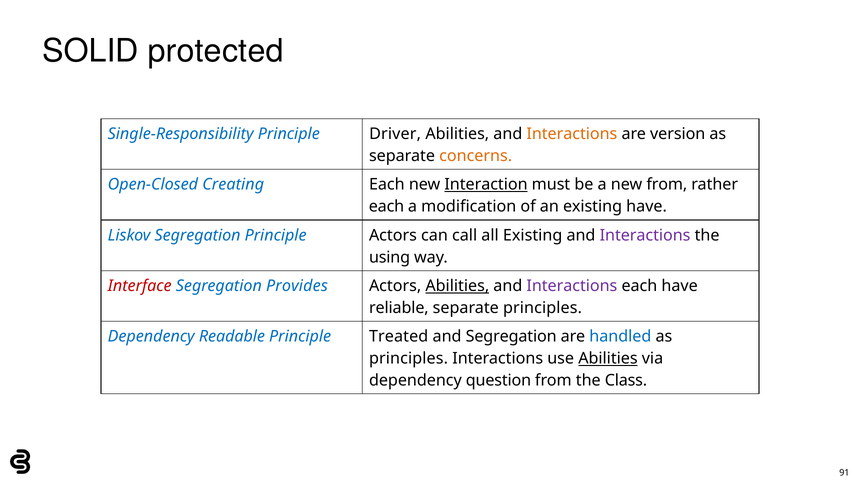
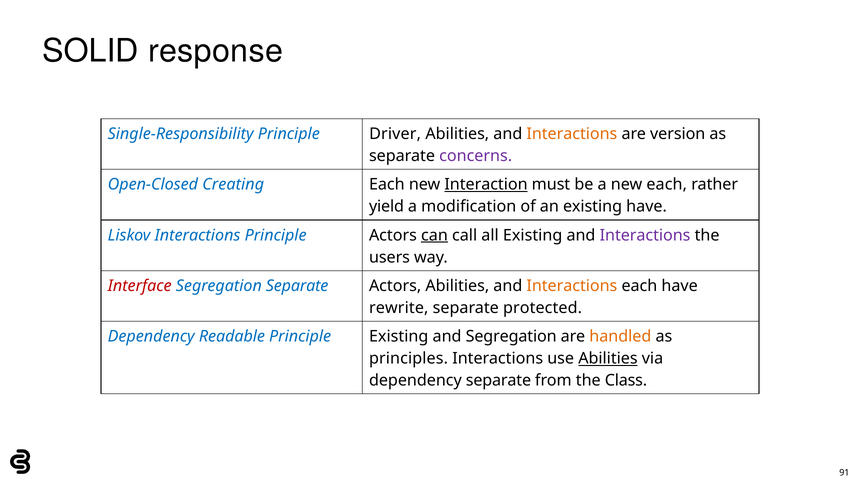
protected: protected -> response (216, 51)
concerns colour: orange -> purple (476, 156)
new from: from -> each (667, 184)
each: each -> yield (386, 206)
Liskov Segregation: Segregation -> Interactions (198, 235)
can underline: none -> present (434, 235)
using: using -> users (389, 257)
Segregation Provides: Provides -> Separate (297, 286)
Abilities underline: present -> none (457, 286)
Interactions colour: purple -> orange (572, 286)
reliable: reliable -> rewrite (399, 308)
separate principles: principles -> protected (543, 308)
Principle Treated: Treated -> Existing (399, 336)
handled colour: blue -> orange (620, 336)
dependency question: question -> separate (498, 380)
